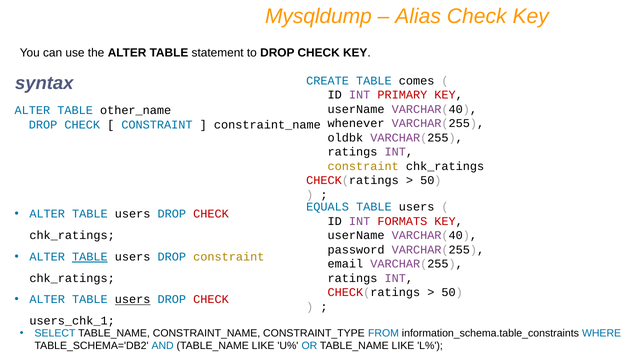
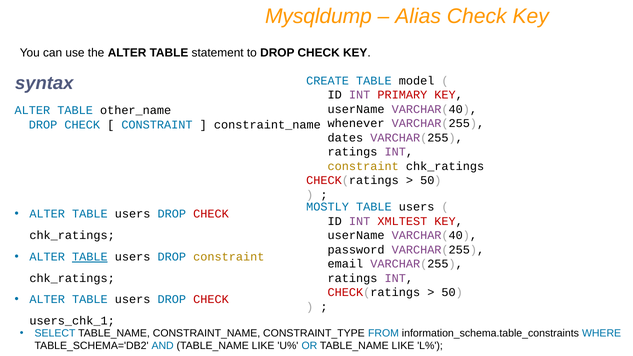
comes: comes -> model (417, 81)
oldbk: oldbk -> dates (345, 138)
EQUALS: EQUALS -> MOSTLY (328, 207)
FORMATS: FORMATS -> XMLTEST (402, 221)
users underline: present -> none (133, 300)
